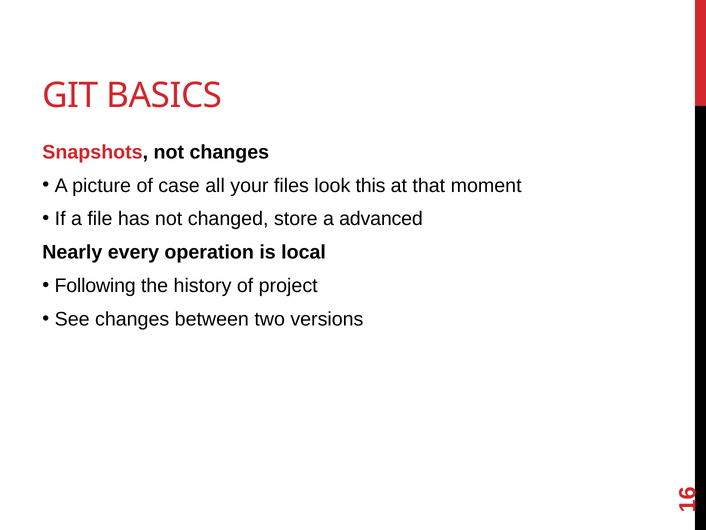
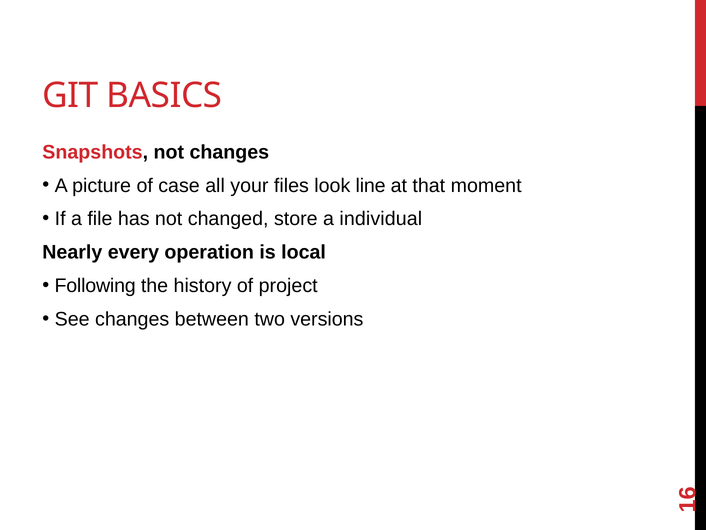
this: this -> line (371, 185)
advanced: advanced -> individual (381, 219)
